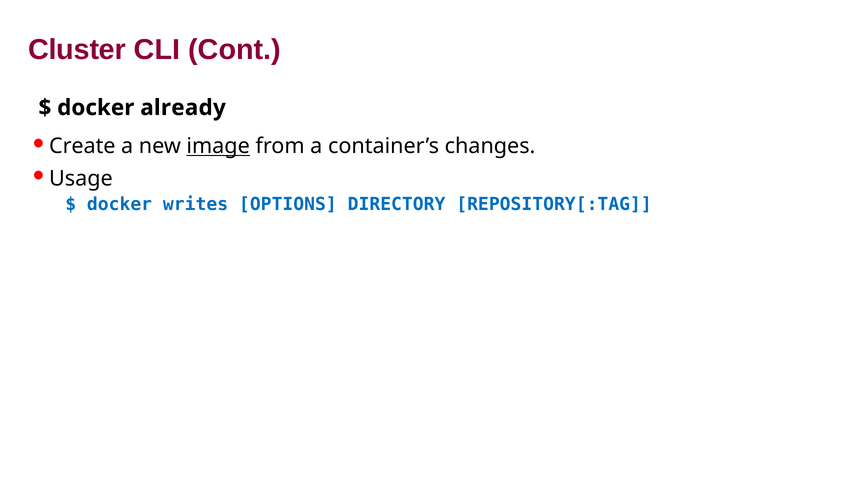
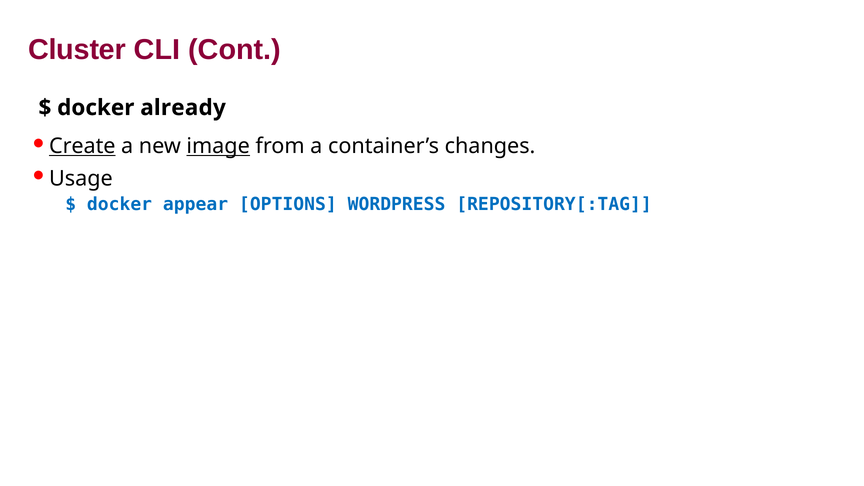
Create underline: none -> present (82, 146)
writes: writes -> appear (196, 204)
DIRECTORY: DIRECTORY -> WORDPRESS (397, 204)
